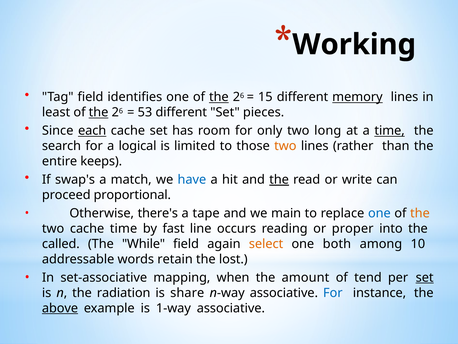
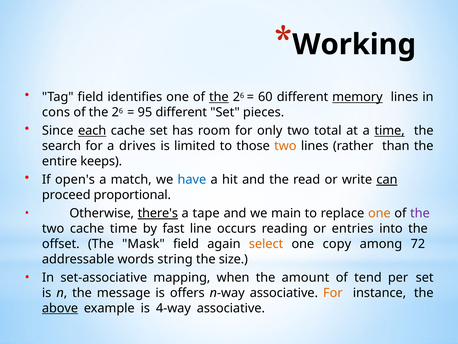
15: 15 -> 60 (265, 97)
least: least -> cons (56, 112)
the underline: present -> none (99, 112)
53: 53 -> 95 (145, 112)
long: long -> total (328, 131)
logical: logical -> drives (137, 146)
swap's: swap's -> open's (75, 179)
the underline: present -> none (279, 179)
can underline: none -> present (387, 179)
there's underline: none -> present (158, 213)
one colour: blue -> orange (379, 213)
the colour: orange -> purple (420, 213)
proper: proper -> entries (353, 228)
called: called -> offset (61, 244)
While: While -> Mask (143, 244)
both: both -> copy (337, 244)
10: 10 -> 72 (418, 244)
retain: retain -> string (175, 259)
lost: lost -> size (233, 259)
set underline: present -> none (425, 277)
radiation: radiation -> message (124, 292)
share: share -> offers (187, 292)
For colour: blue -> orange (333, 292)
1-way: 1-way -> 4-way (173, 308)
